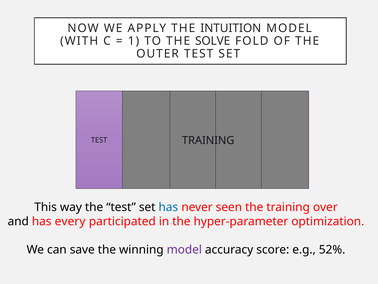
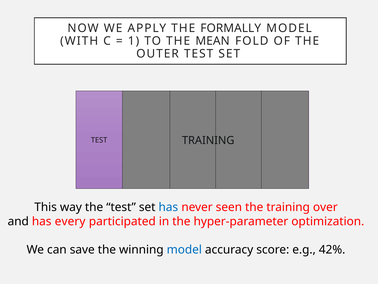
INTUITION: INTUITION -> FORMALLY (231, 28)
SOLVE: SOLVE -> MEAN (213, 41)
model colour: purple -> blue (184, 249)
52%: 52% -> 42% (332, 249)
